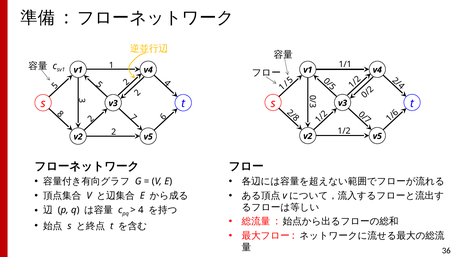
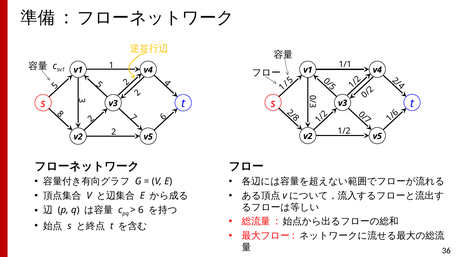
4: 4 -> 6 (141, 210)
